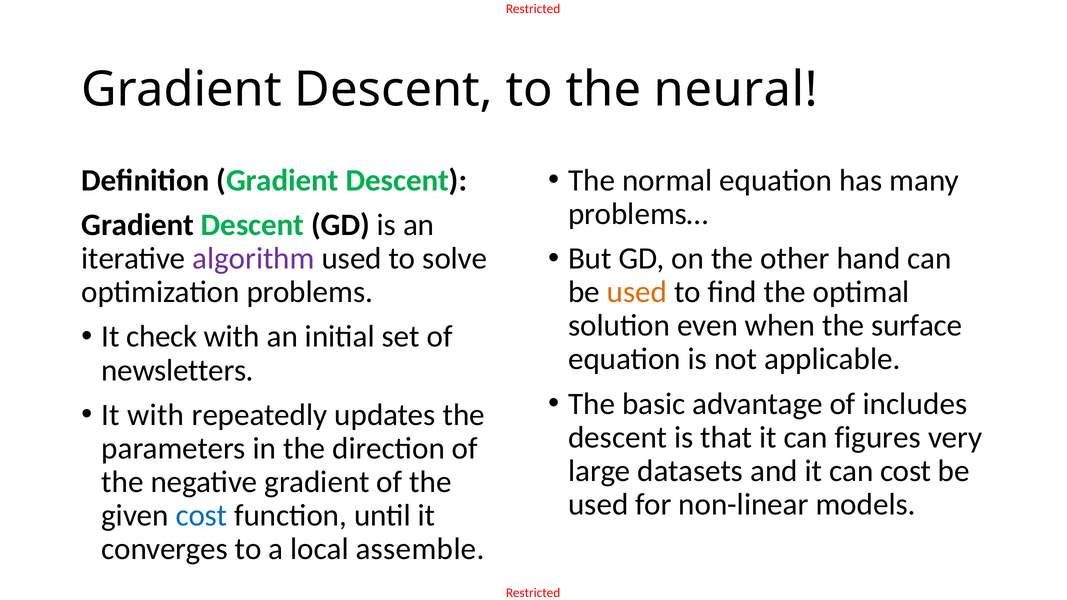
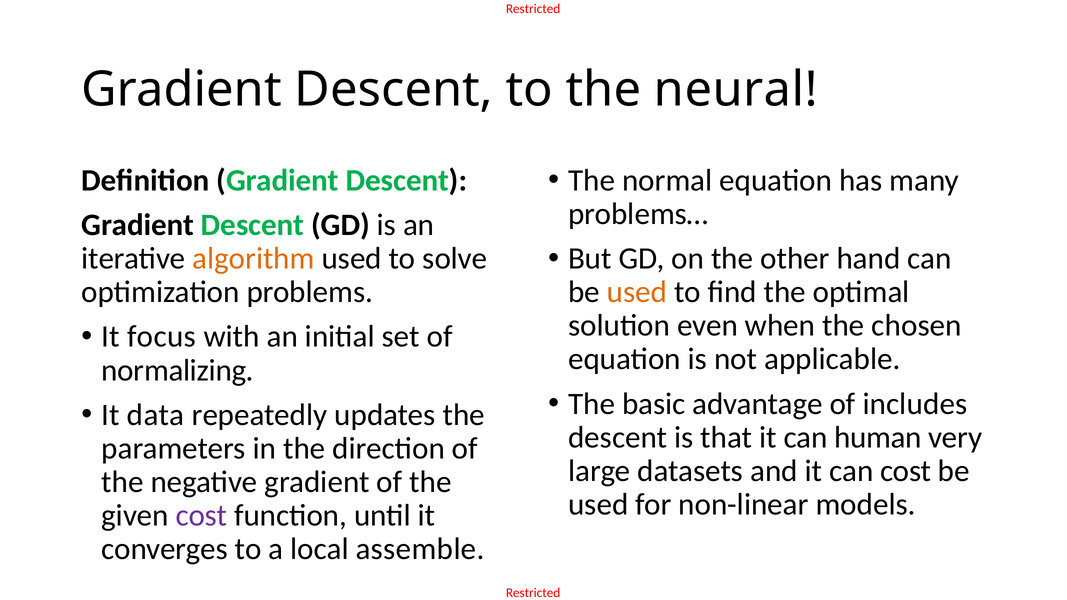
algorithm colour: purple -> orange (253, 259)
surface: surface -> chosen (917, 326)
check: check -> focus (161, 337)
newsletters: newsletters -> normalizing (178, 370)
It with: with -> data (156, 415)
figures: figures -> human (878, 437)
cost colour: blue -> purple (201, 516)
